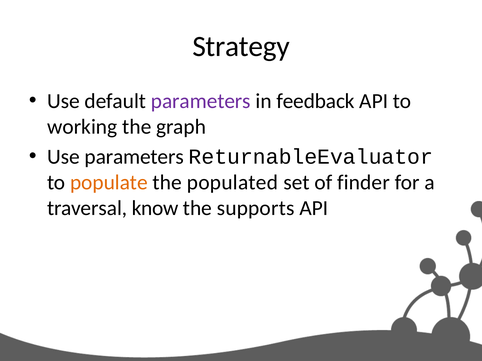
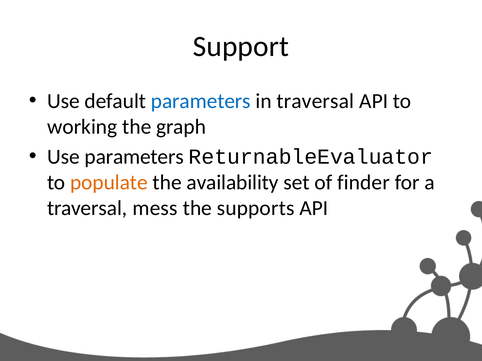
Strategy: Strategy -> Support (241, 47)
parameters colour: purple -> blue (201, 101)
in feedback: feedback -> traversal (315, 101)
populated: populated -> availability (233, 183)
know: know -> mess (155, 208)
